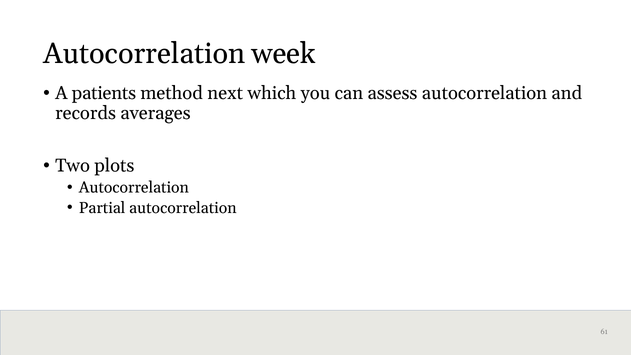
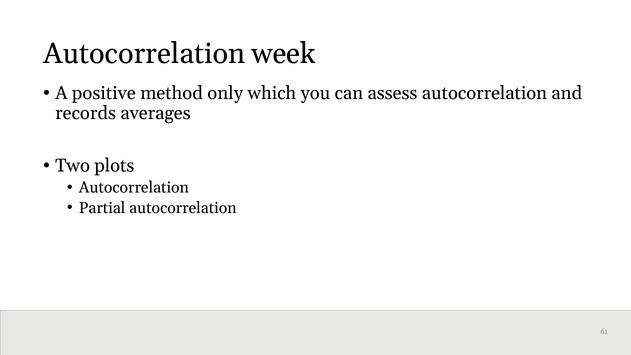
patients: patients -> positive (104, 93)
next: next -> only (225, 93)
